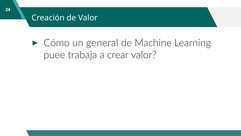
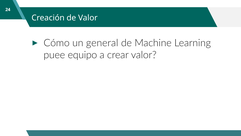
trabaja: trabaja -> equipo (82, 55)
